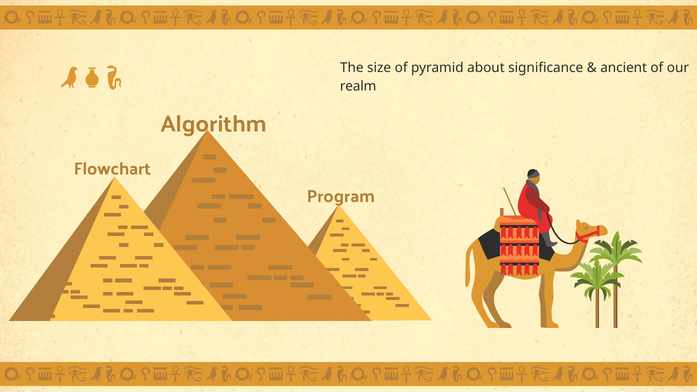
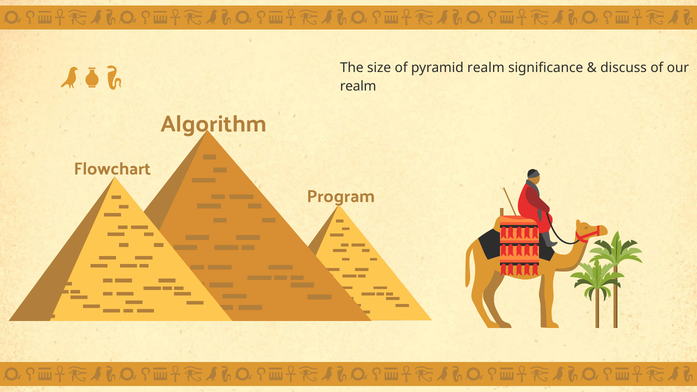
pyramid about: about -> realm (486, 68)
ancient: ancient -> discuss (624, 68)
